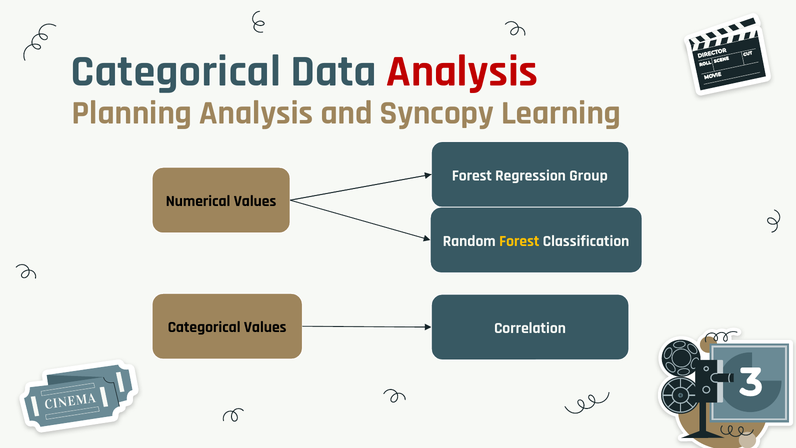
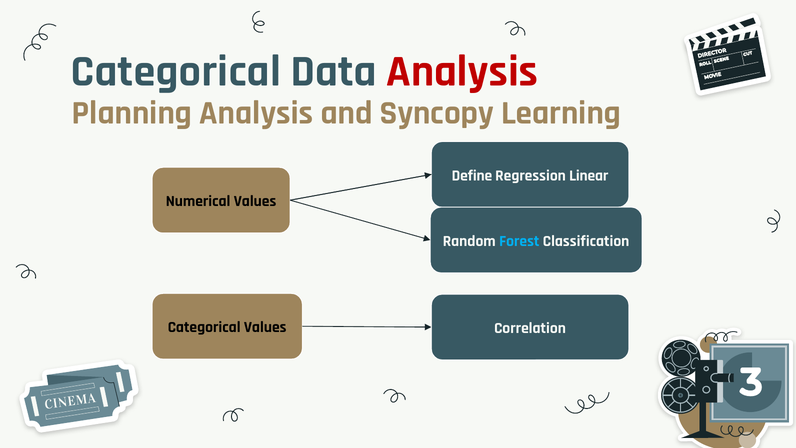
Forest: Forest -> Define (472, 175)
Group: Group -> Linear (589, 175)
Forest colour: yellow -> light blue (519, 241)
